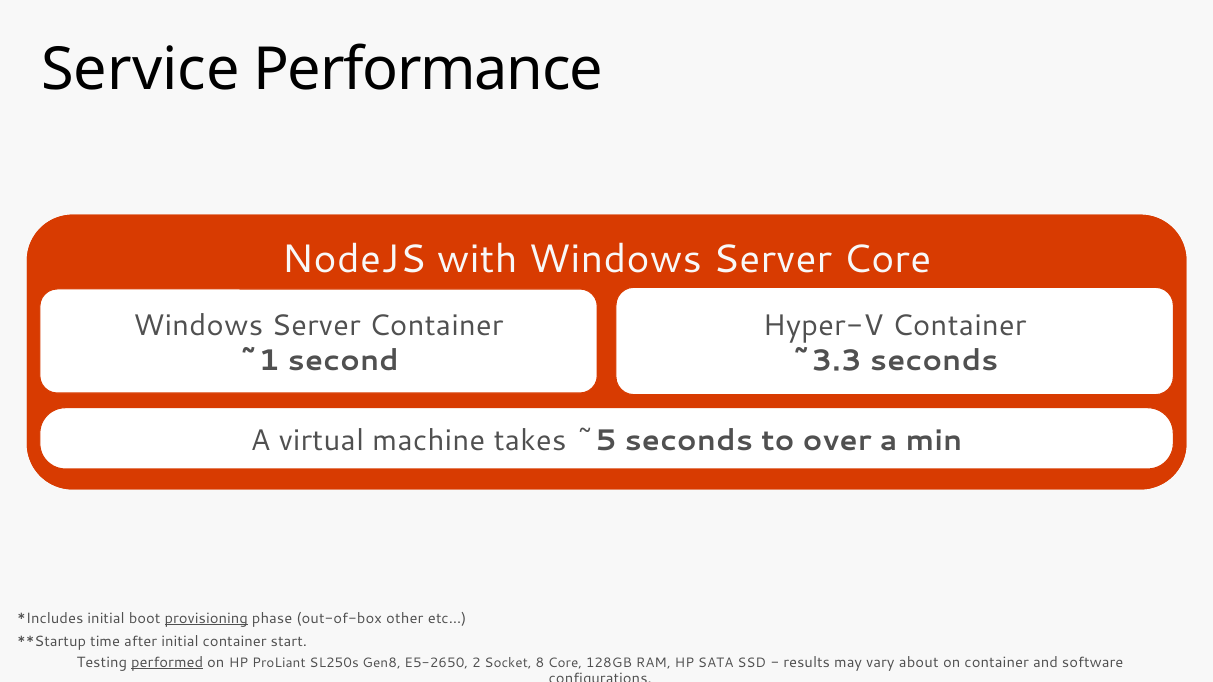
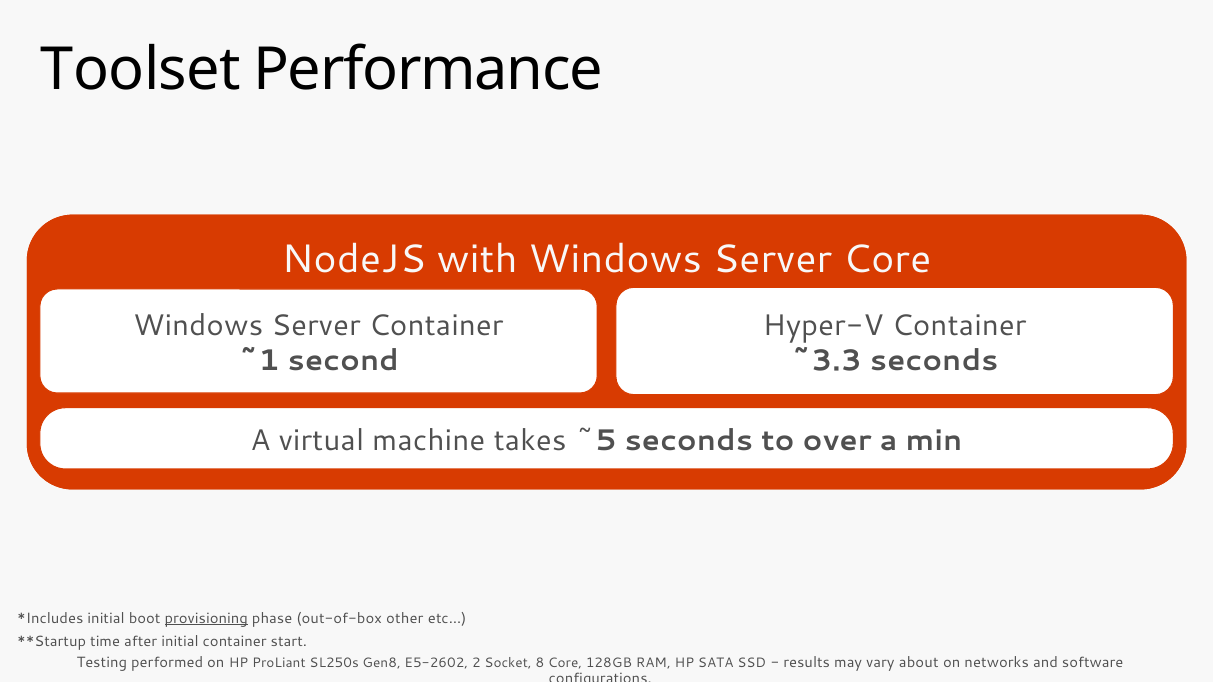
Service: Service -> Toolset (141, 69)
performed underline: present -> none (167, 662)
E5-2650: E5-2650 -> E5-2602 (436, 663)
on container: container -> networks (997, 662)
